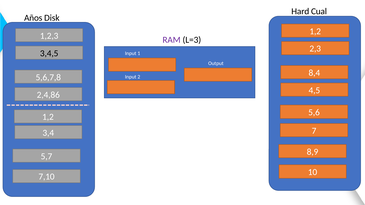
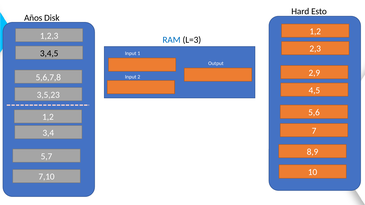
Cual: Cual -> Esto (319, 11)
RAM colour: purple -> blue (172, 40)
8,4: 8,4 -> 2,9 (314, 73)
2,4,86: 2,4,86 -> 3,5,23 (48, 95)
